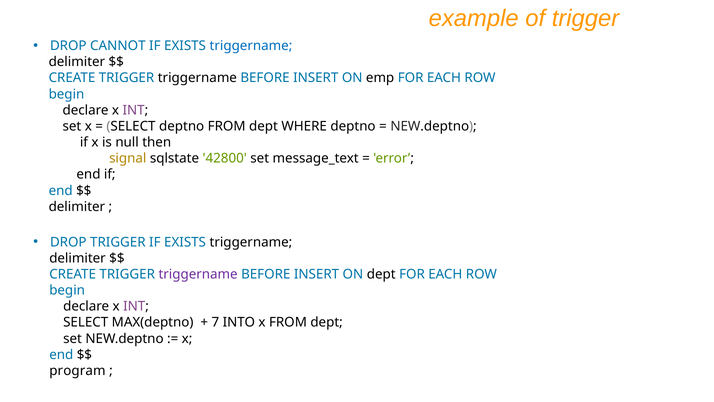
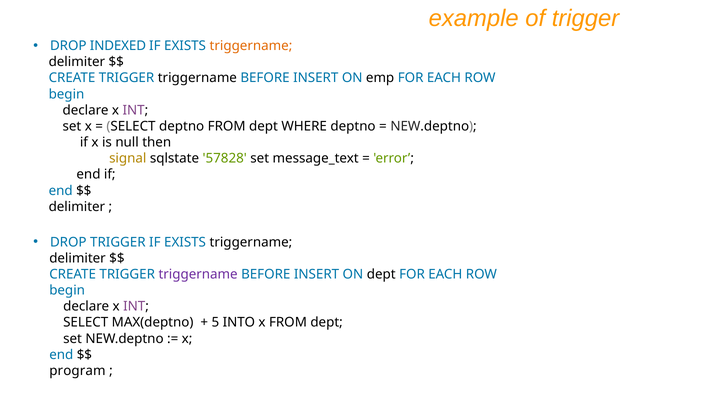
CANNOT: CANNOT -> INDEXED (118, 46)
triggername colour: blue -> orange (251, 46)
42800: 42800 -> 57828 (225, 158)
7: 7 -> 5 (215, 322)
